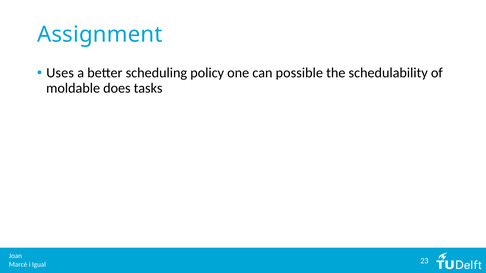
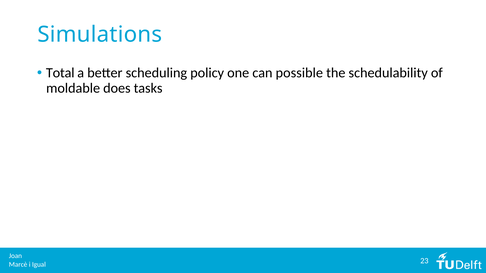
Assignment: Assignment -> Simulations (100, 35)
Uses: Uses -> Total (60, 73)
